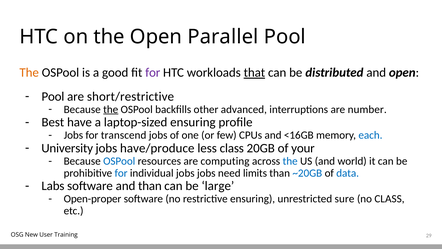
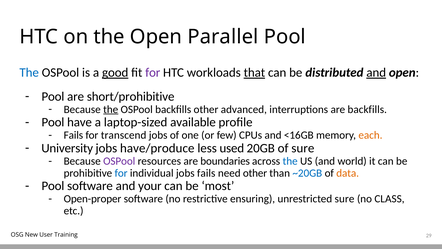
The colour: orange -> blue (29, 73)
good underline: none -> present (115, 73)
and underline: none -> present (376, 73)
short/restrictive: short/restrictive -> short/prohibitive (131, 96)
are number: number -> backfills (367, 109)
Best: Best -> Pool (53, 122)
laptop-sized ensuring: ensuring -> available (193, 122)
Jobs: Jobs -> Fails (73, 135)
each colour: blue -> orange (370, 135)
less class: class -> used (232, 148)
of your: your -> sure (303, 148)
OSPool colour: blue -> purple (119, 161)
computing: computing -> boundaries (225, 161)
jobs jobs: jobs -> fails (206, 173)
need limits: limits -> other (255, 173)
data colour: blue -> orange (348, 173)
Labs: Labs -> Pool (53, 186)
and than: than -> your (150, 186)
large: large -> most (218, 186)
